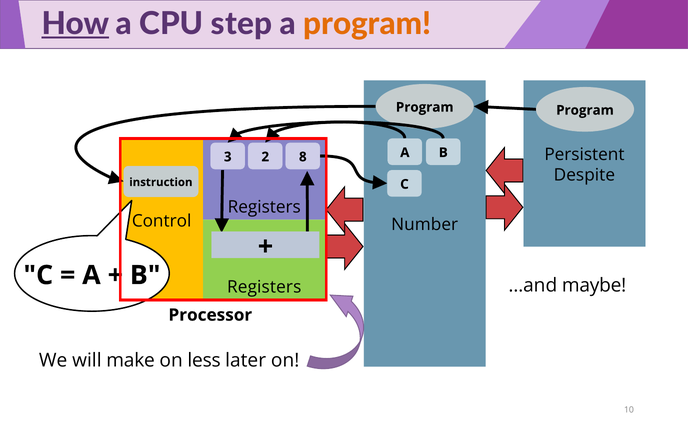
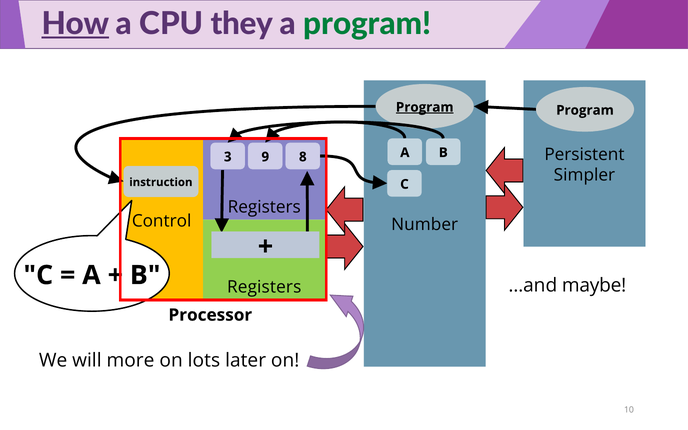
step: step -> they (242, 24)
program colour: orange -> green (367, 24)
Program underline: none -> present (425, 107)
2: 2 -> 9 (265, 157)
Despite: Despite -> Simpler (584, 175)
make: make -> more (130, 361)
less: less -> lots (204, 361)
